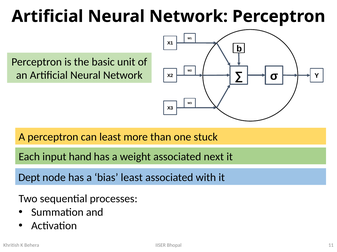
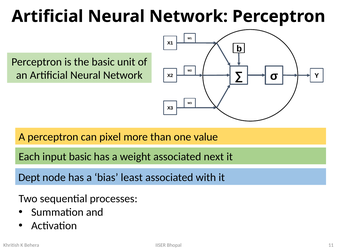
can least: least -> pixel (110, 137)
stuck: stuck -> value (206, 137)
input hand: hand -> basic (80, 157)
